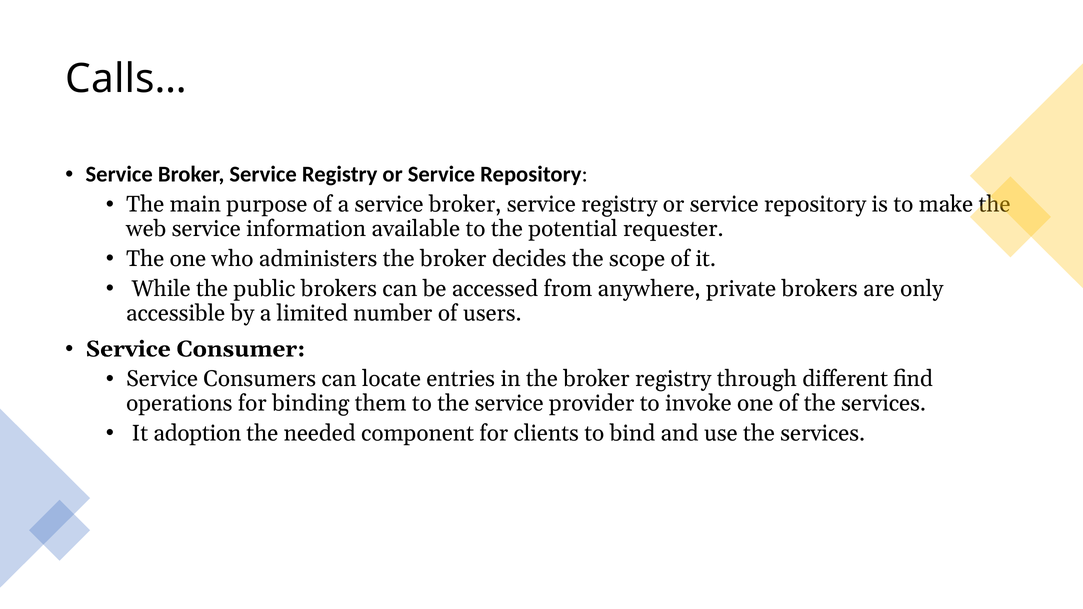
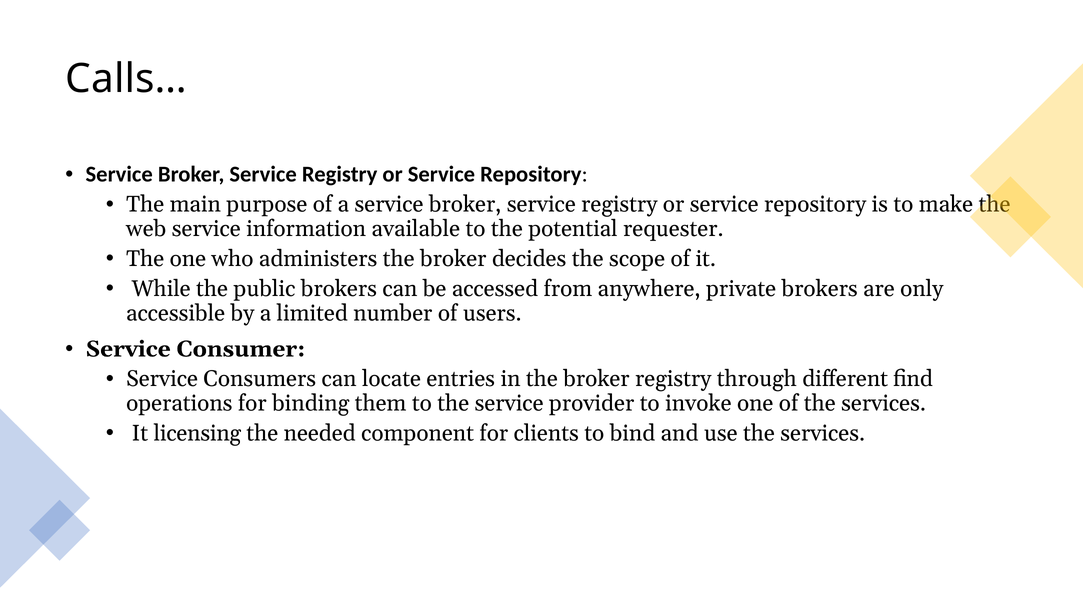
adoption: adoption -> licensing (197, 434)
